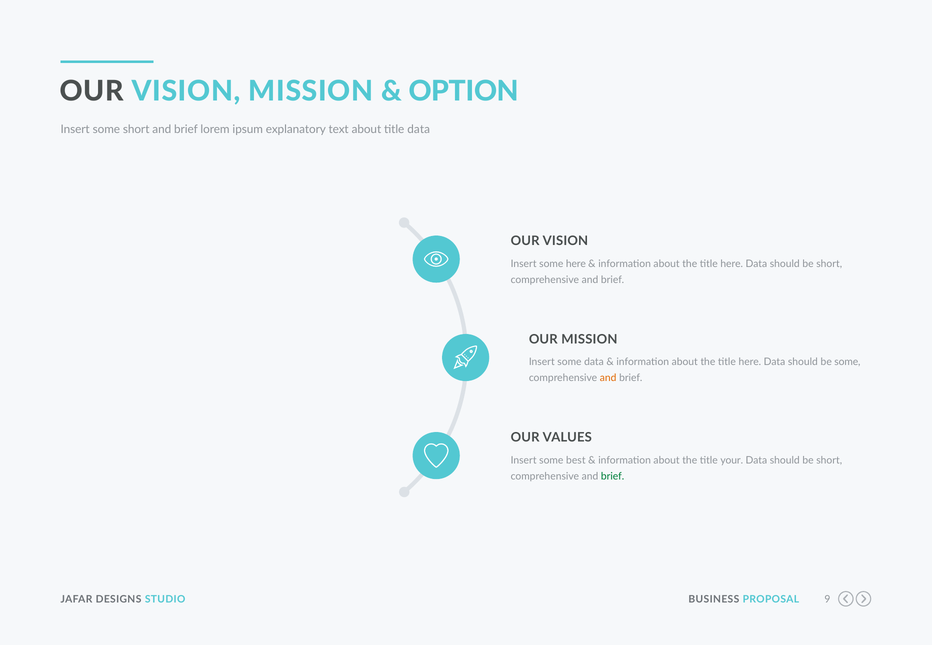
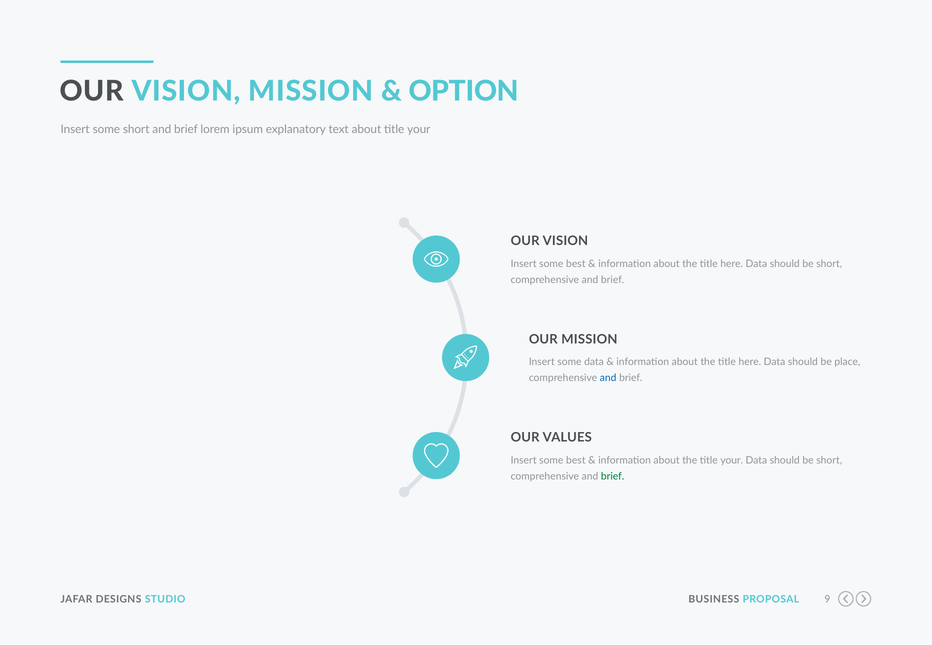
about title data: data -> your (419, 130)
here: here -> best (576, 264)
be some: some -> place (847, 362)
and colour: orange -> blue (608, 378)
